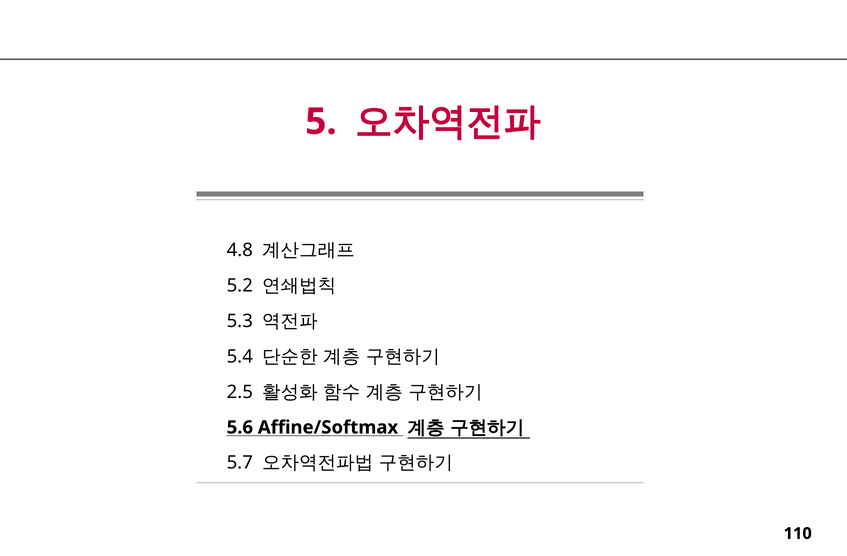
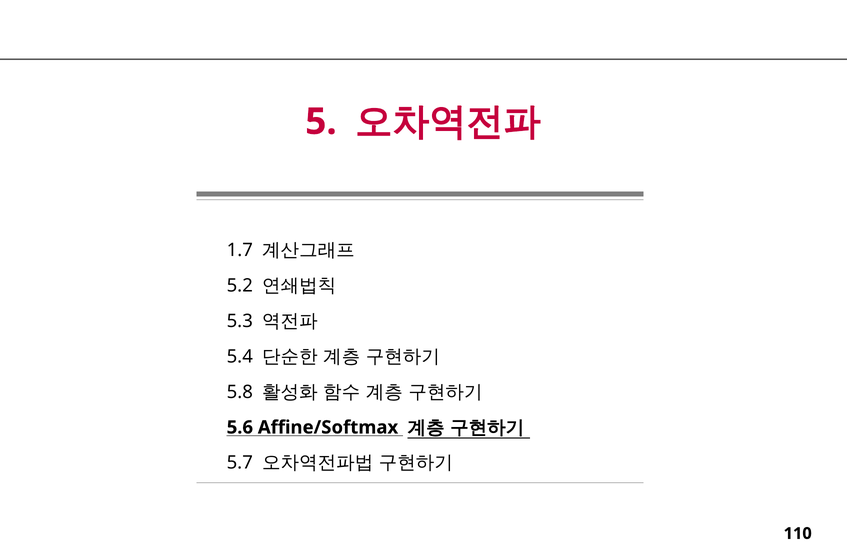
4.8: 4.8 -> 1.7 (240, 250)
2.5: 2.5 -> 5.8 (240, 392)
